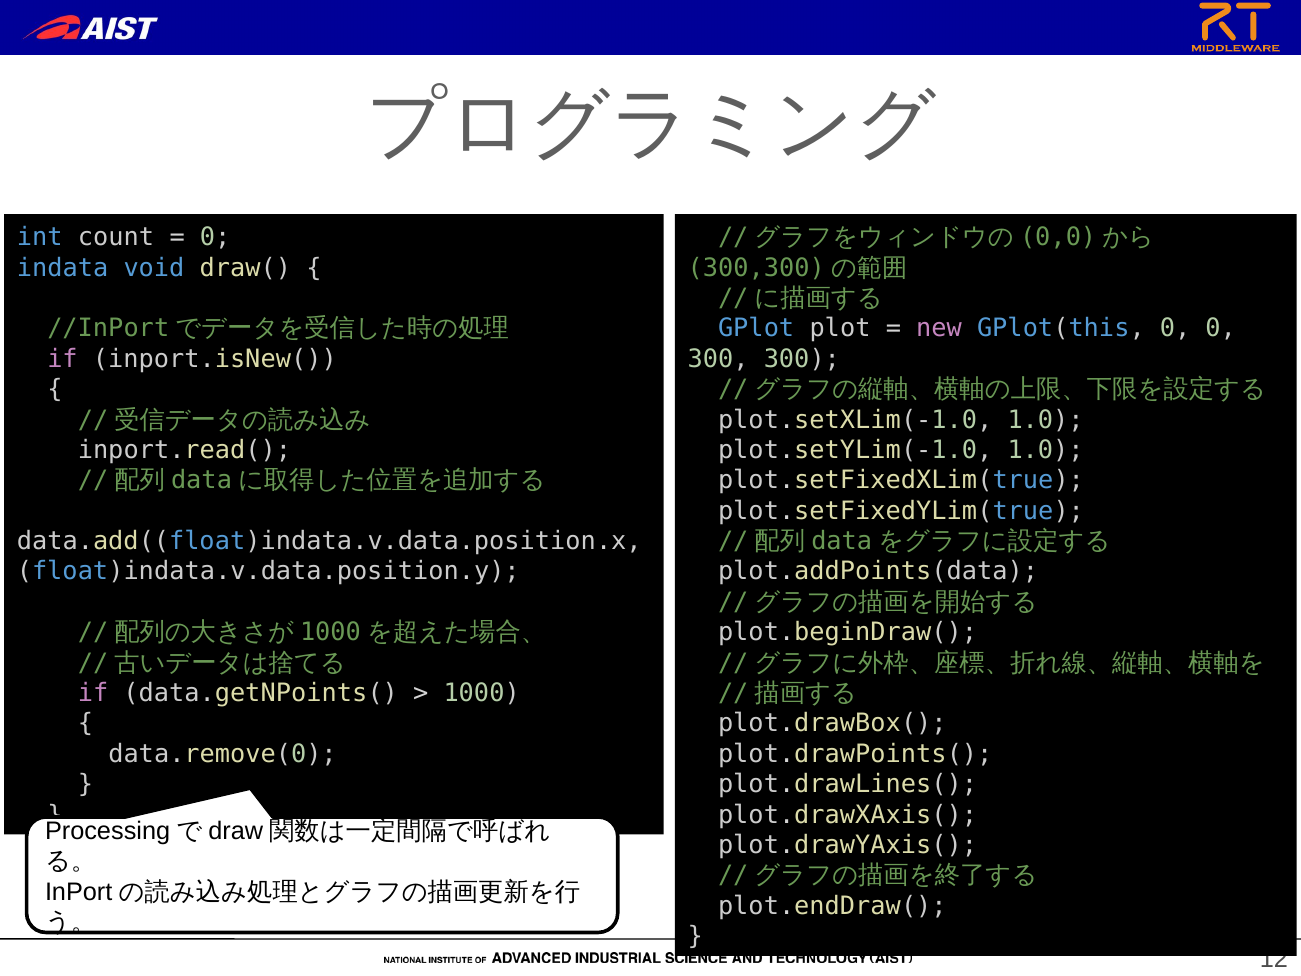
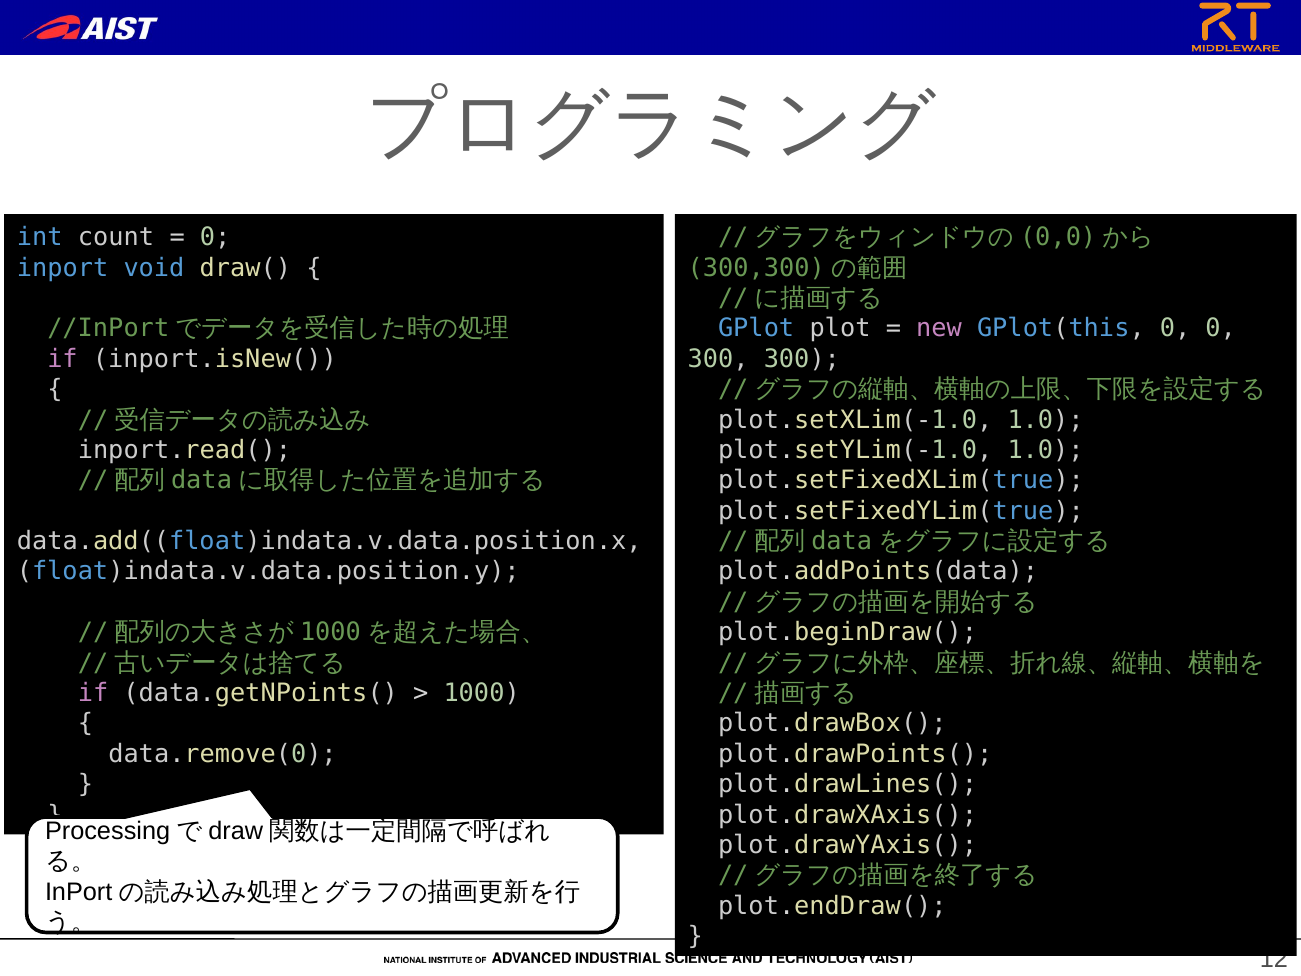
indata: indata -> inport (63, 268)
